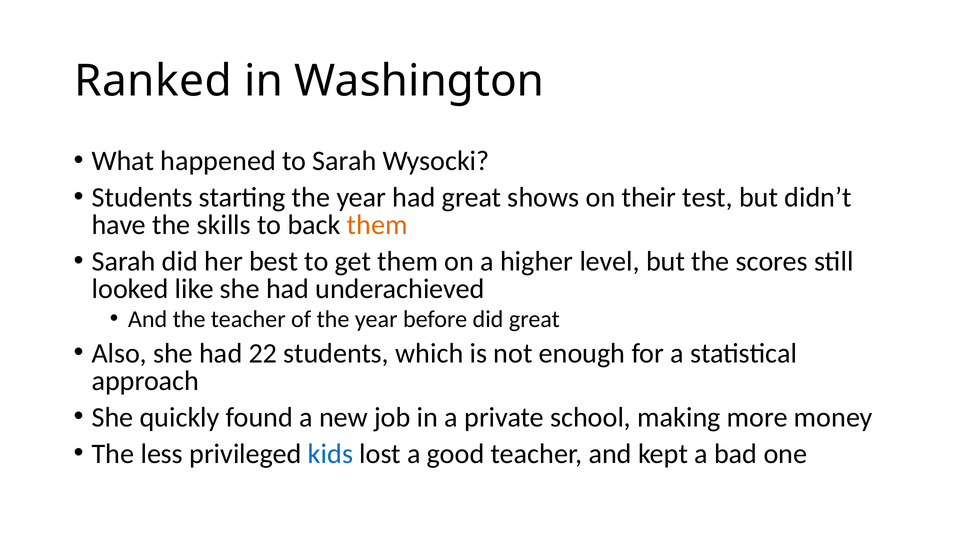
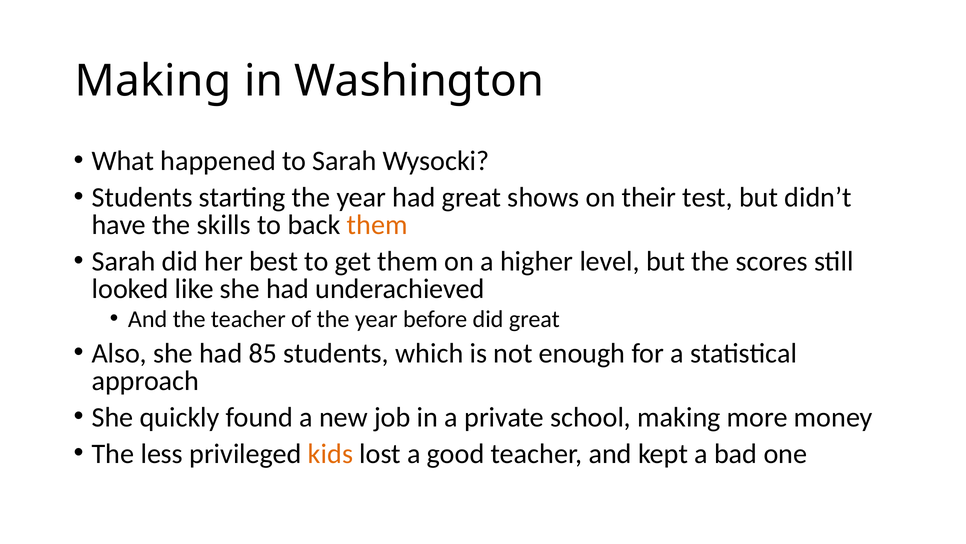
Ranked: Ranked -> Making (153, 81)
22: 22 -> 85 (263, 353)
kids colour: blue -> orange (331, 453)
